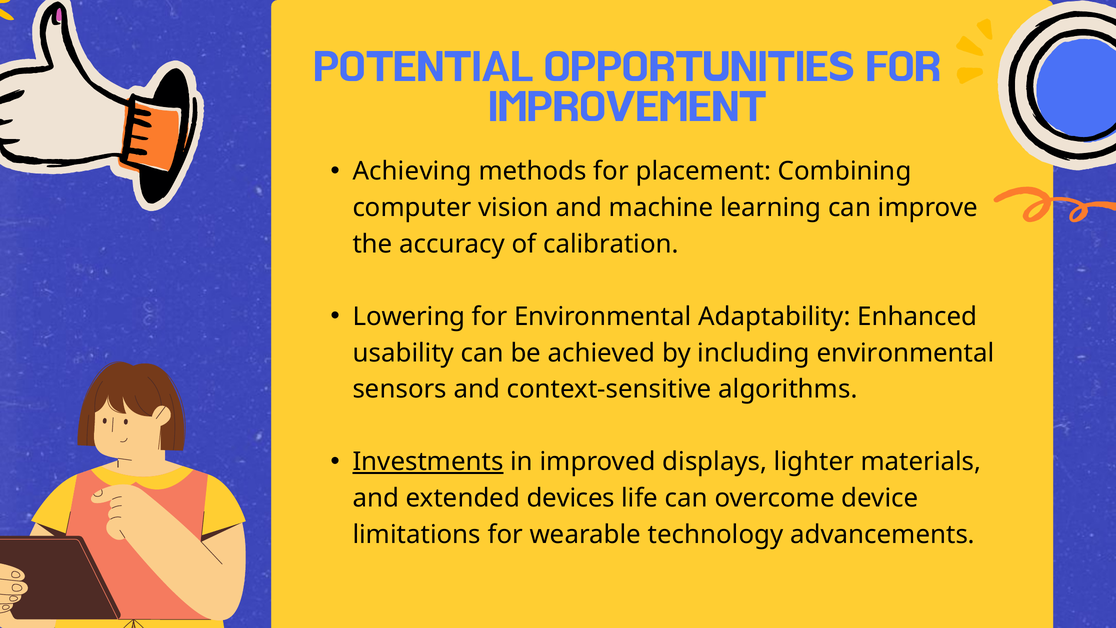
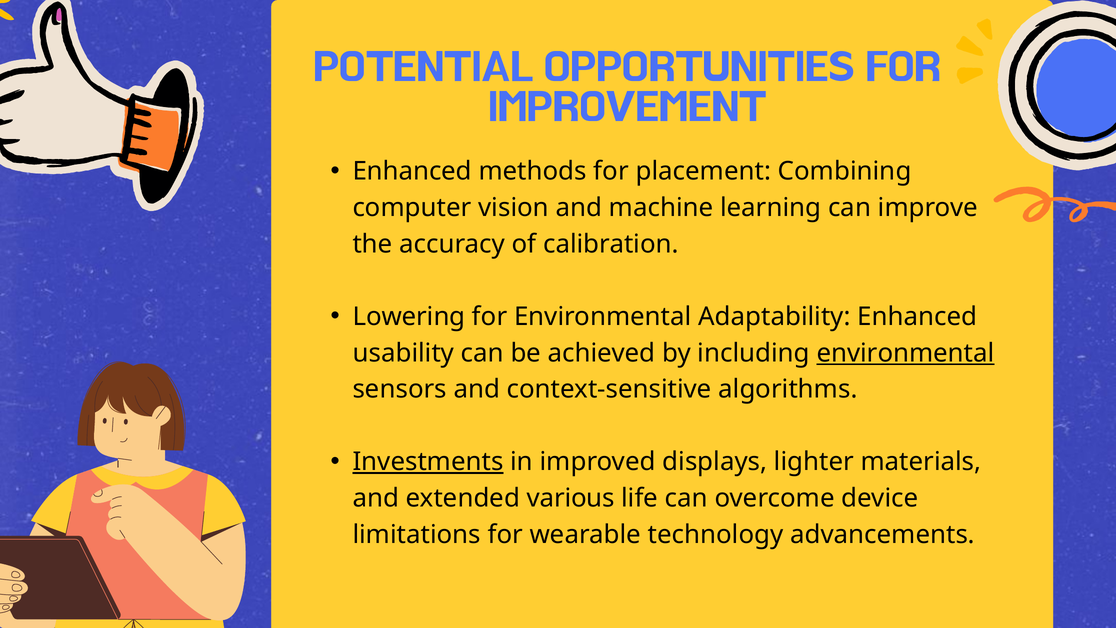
Achieving: Achieving -> Enhanced (412, 171)
environmental underline: none -> present (906, 353)
devices: devices -> various (571, 498)
